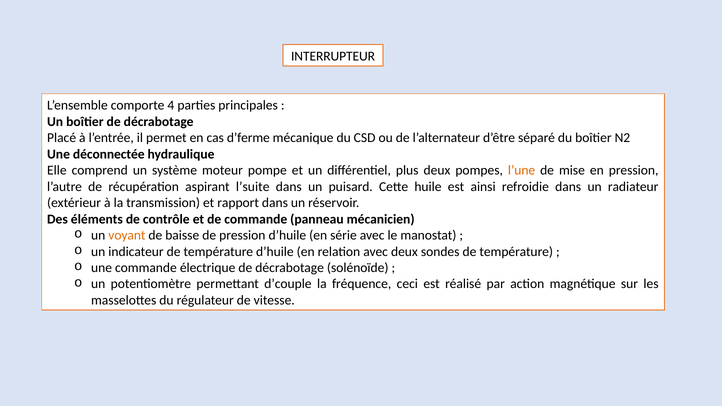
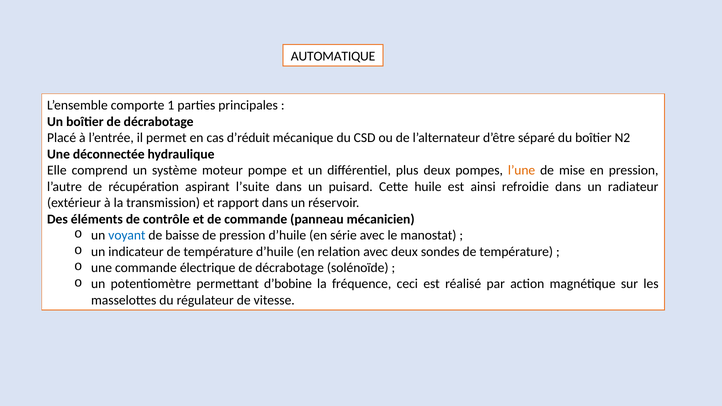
INTERRUPTEUR: INTERRUPTEUR -> AUTOMATIQUE (333, 56)
4: 4 -> 1 (171, 105)
d’ferme: d’ferme -> d’réduit (248, 138)
voyant colour: orange -> blue (127, 235)
d’couple: d’couple -> d’bobine (288, 284)
